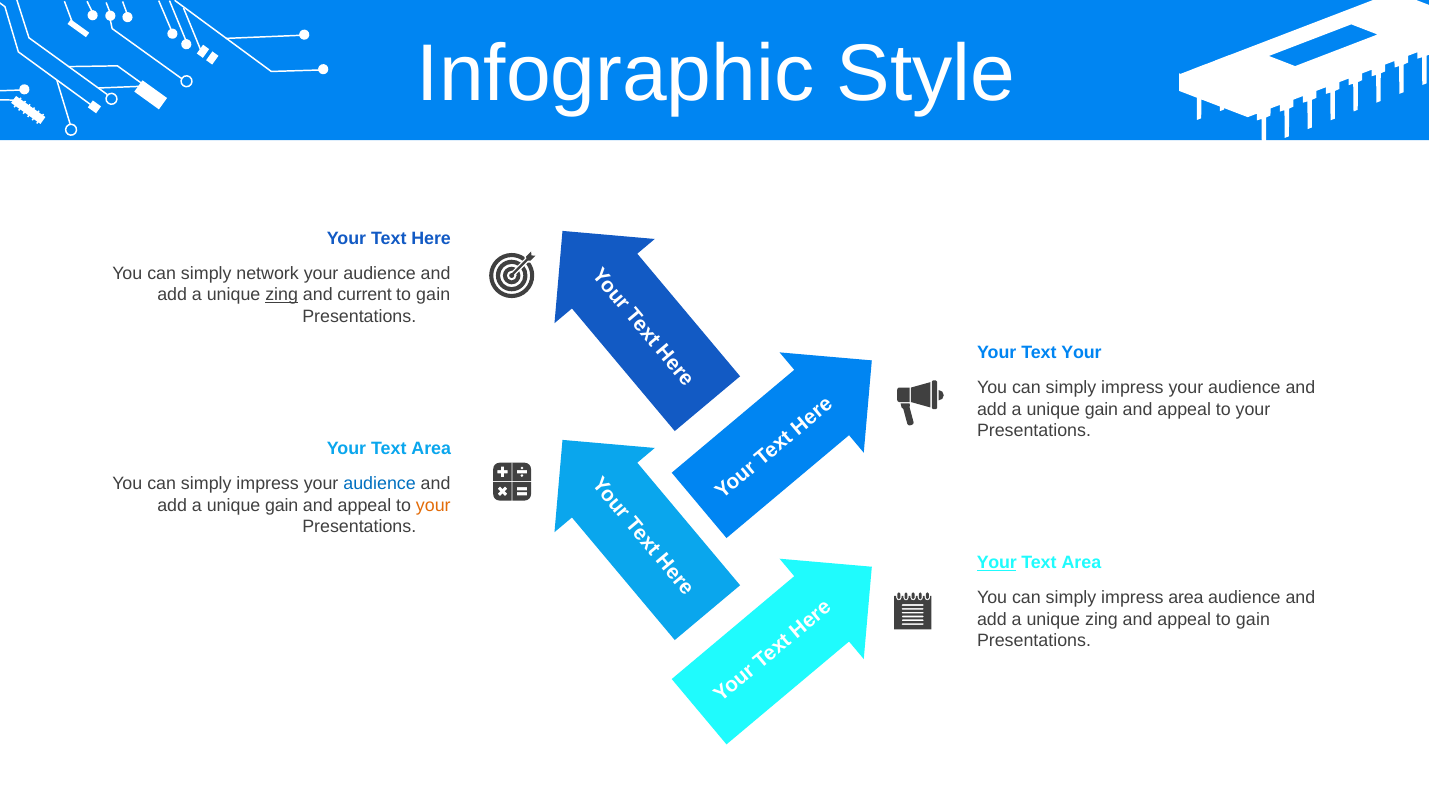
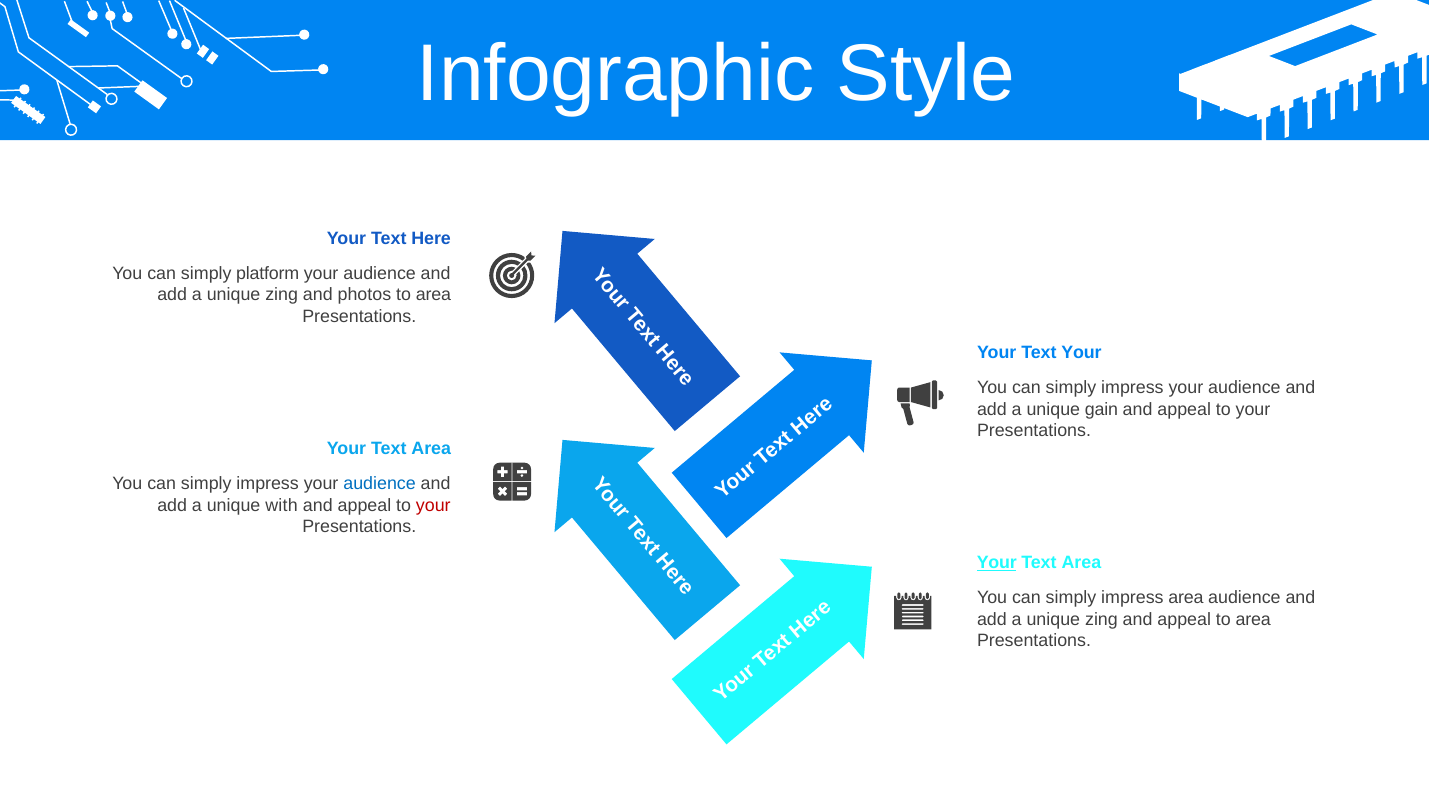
network: network -> platform (268, 273)
zing underline: present -> none (282, 295)
current: current -> photos (364, 295)
gain: gain -> area (433, 295)
gain: gain -> with (282, 505)
your colour: orange -> red (433, 505)
appeal to gain: gain -> area (1253, 619)
